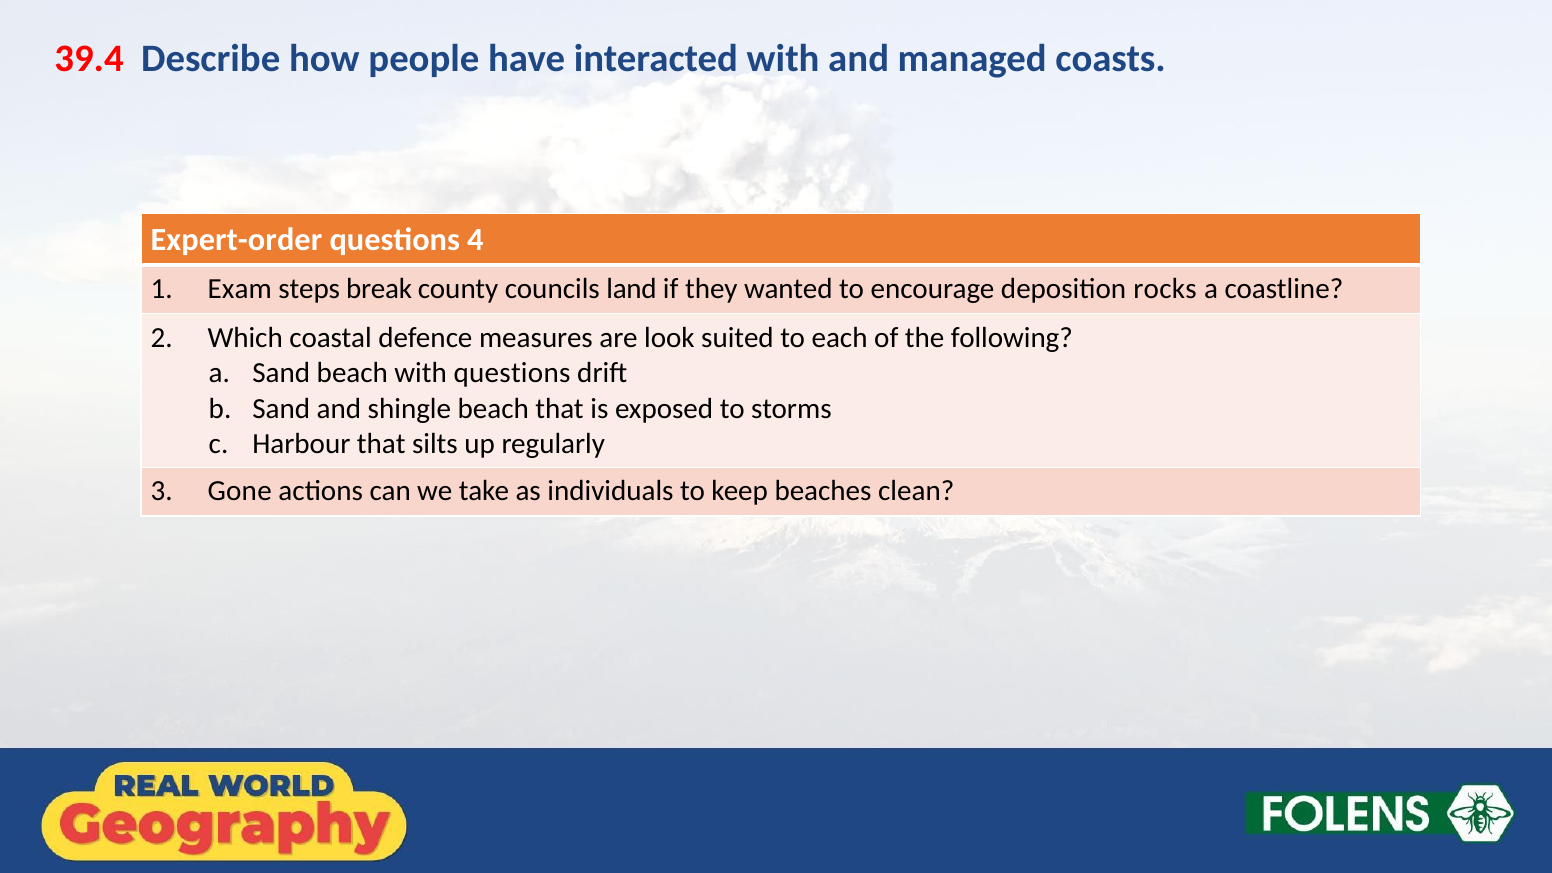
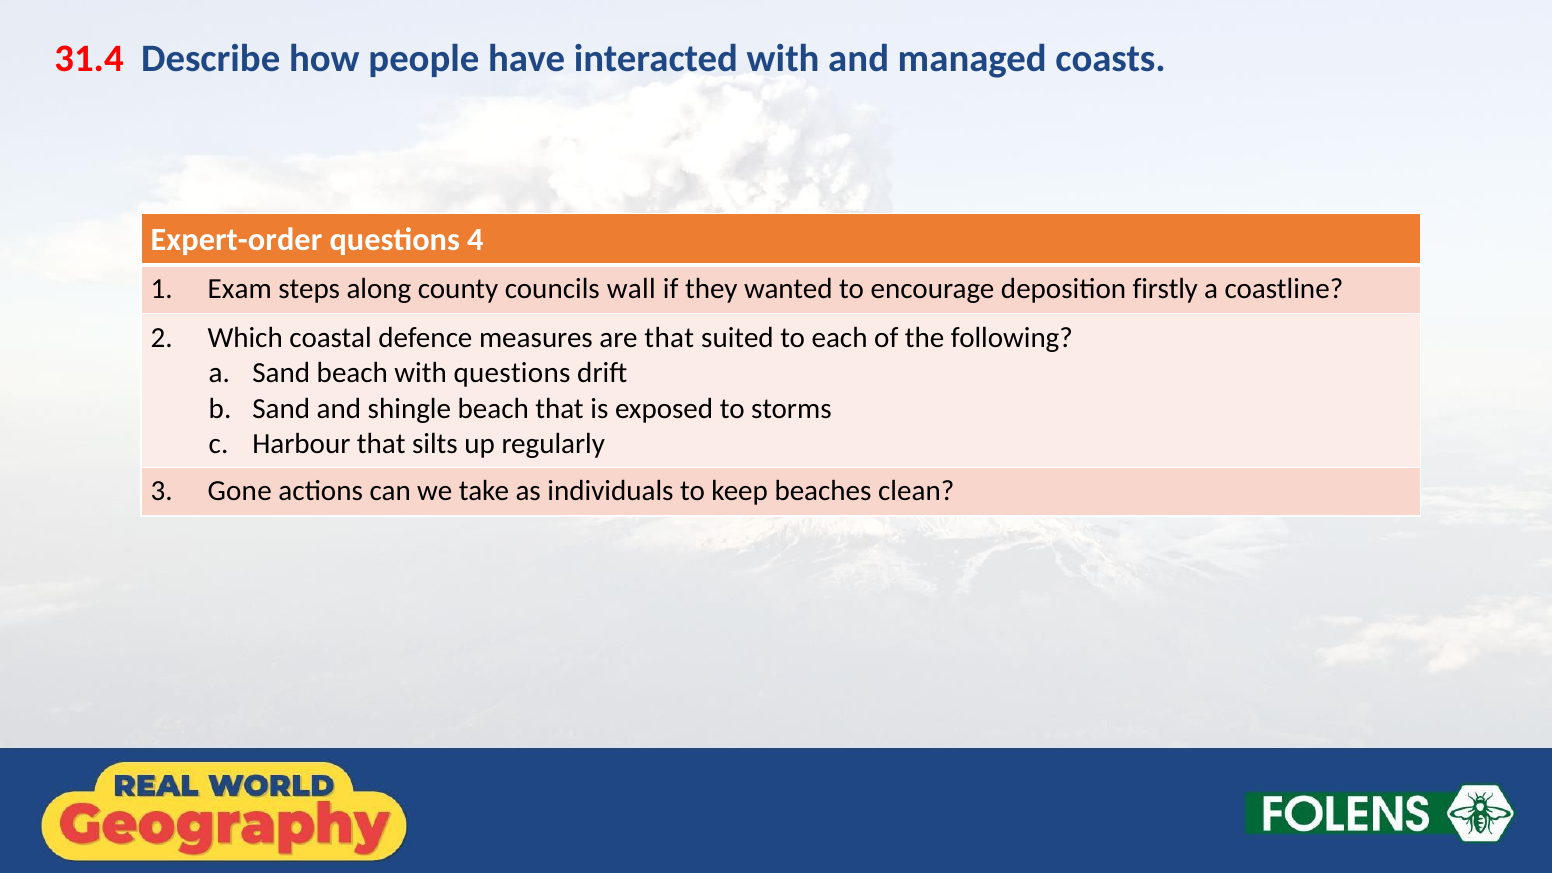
39.4: 39.4 -> 31.4 (89, 59)
break: break -> along (379, 289)
land: land -> wall (631, 289)
rocks: rocks -> firstly (1165, 289)
are look: look -> that (669, 337)
